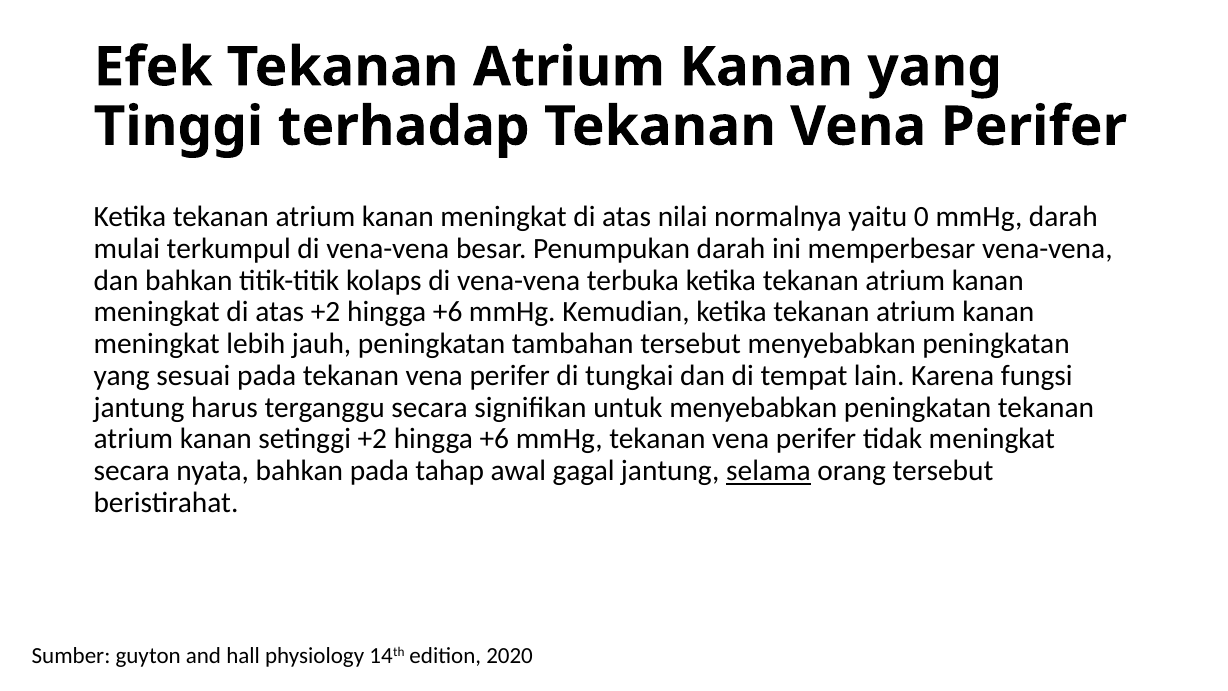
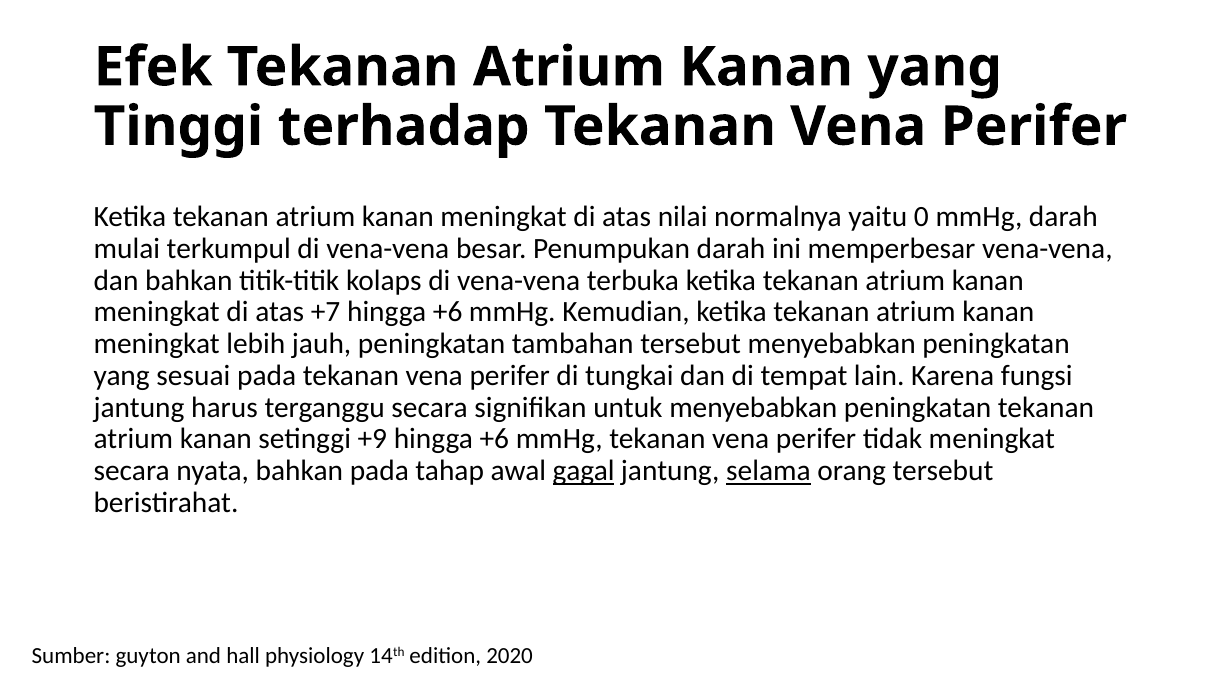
atas +2: +2 -> +7 (326, 312)
setinggi +2: +2 -> +9 (372, 439)
gagal underline: none -> present (584, 471)
